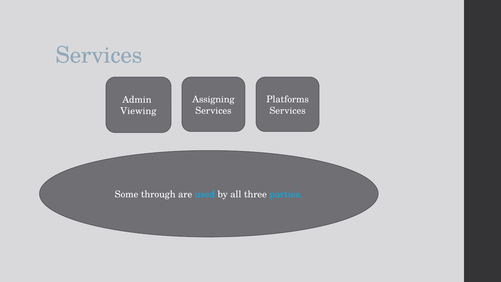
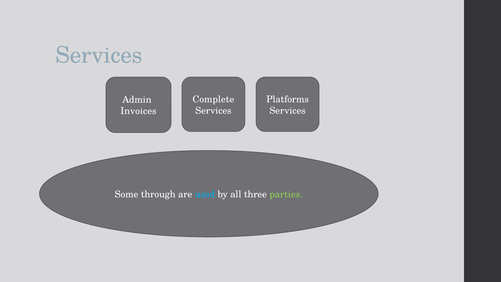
Assigning: Assigning -> Complete (213, 99)
Viewing: Viewing -> Invoices (138, 111)
parties colour: light blue -> light green (286, 194)
